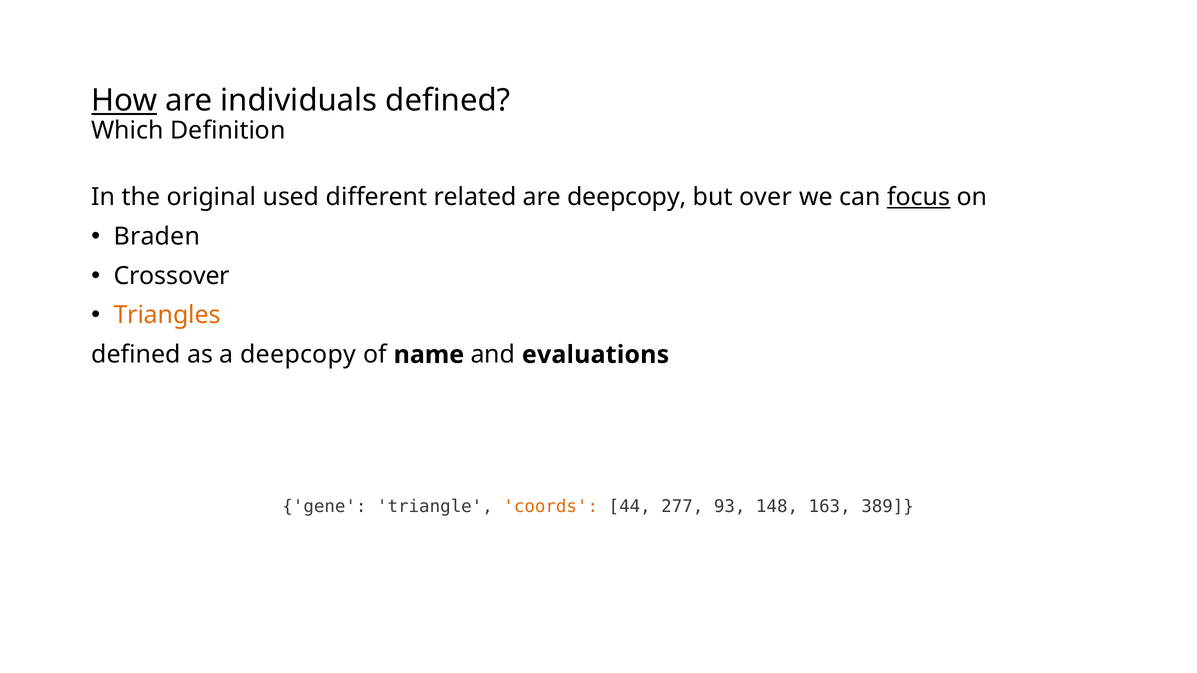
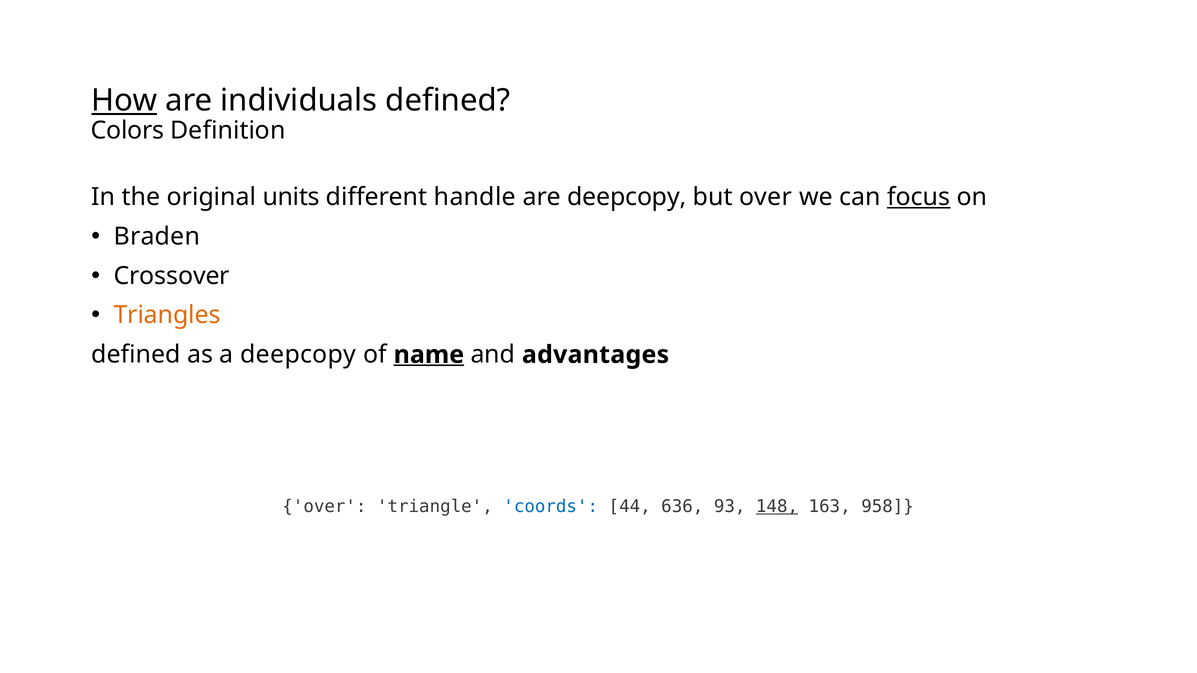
Which: Which -> Colors (128, 131)
used: used -> units (291, 197)
related: related -> handle (475, 197)
name underline: none -> present (429, 355)
evaluations: evaluations -> advantages (596, 355)
gene: gene -> over (324, 507)
coords colour: orange -> blue (551, 507)
277: 277 -> 636 (682, 507)
148 underline: none -> present (777, 507)
389: 389 -> 958 (888, 507)
